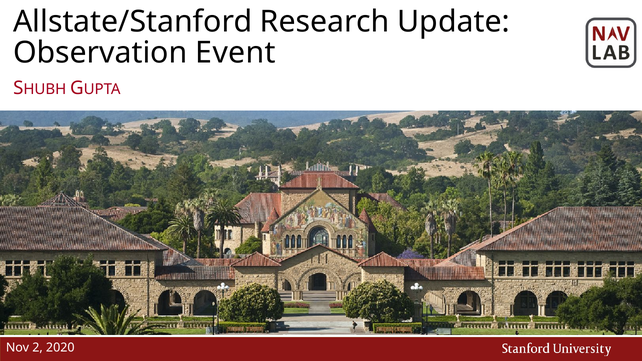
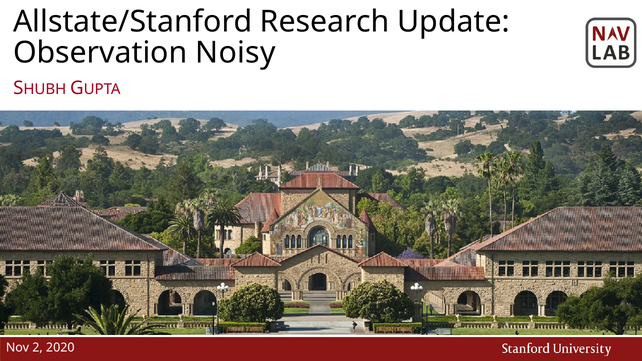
Event: Event -> Noisy (236, 53)
